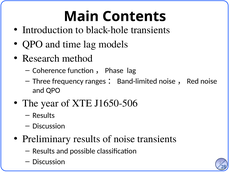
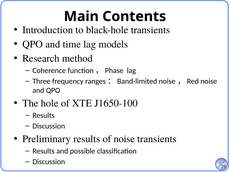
year: year -> hole (50, 104)
J1650-506: J1650-506 -> J1650-100 (116, 104)
